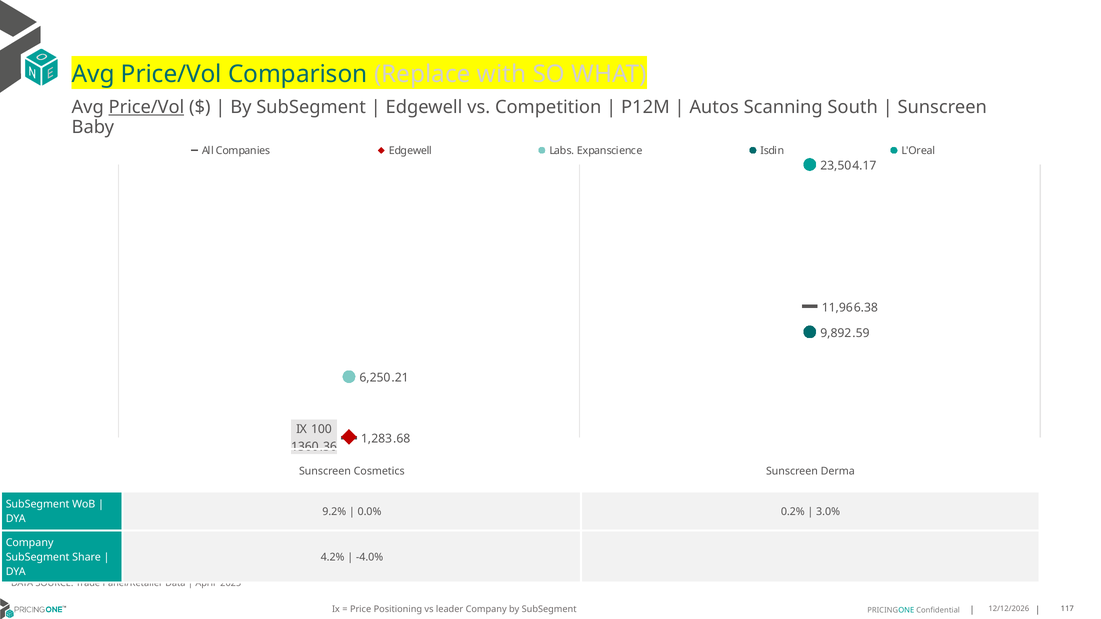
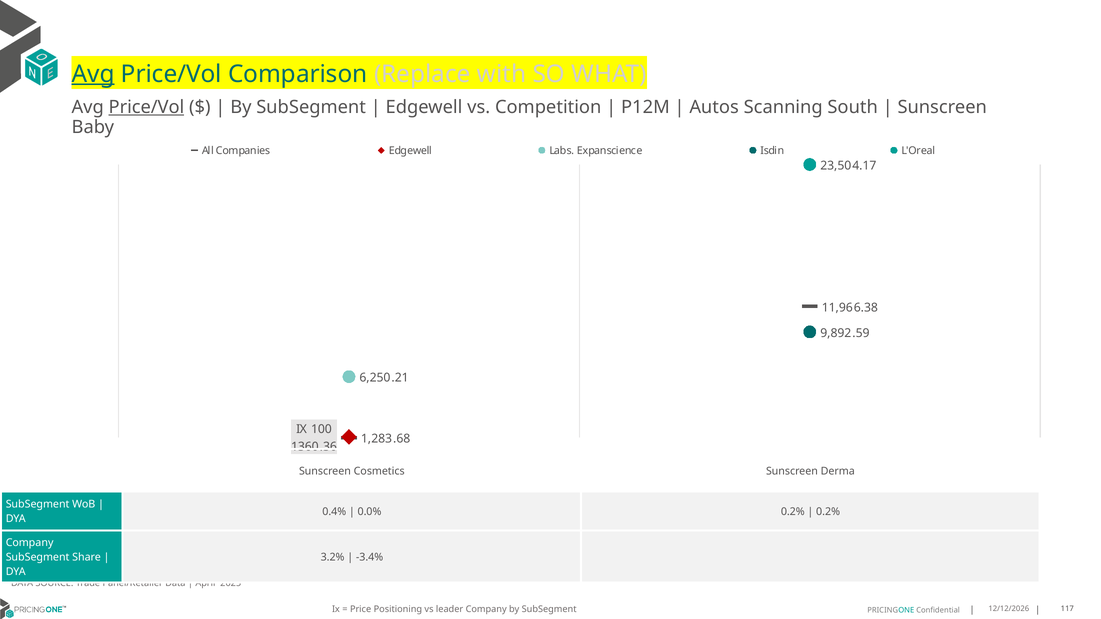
Avg underline: none -> present (93, 74)
9.2%: 9.2% -> 0.4% (334, 512)
3.0%: 3.0% -> 0.2% (828, 512)
4.2%: 4.2% -> 3.2% (333, 557)
-4.0%: -4.0% -> -3.4% (370, 557)
